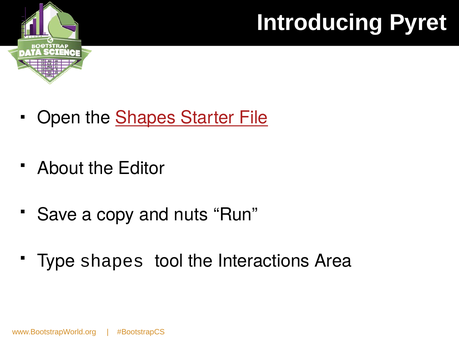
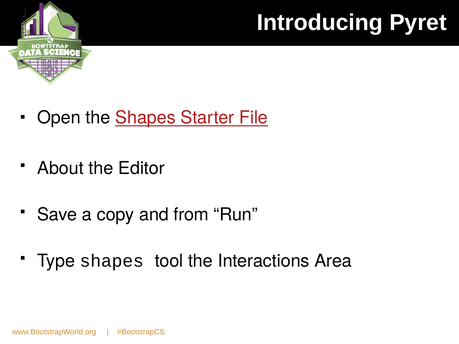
nuts: nuts -> from (191, 215)
